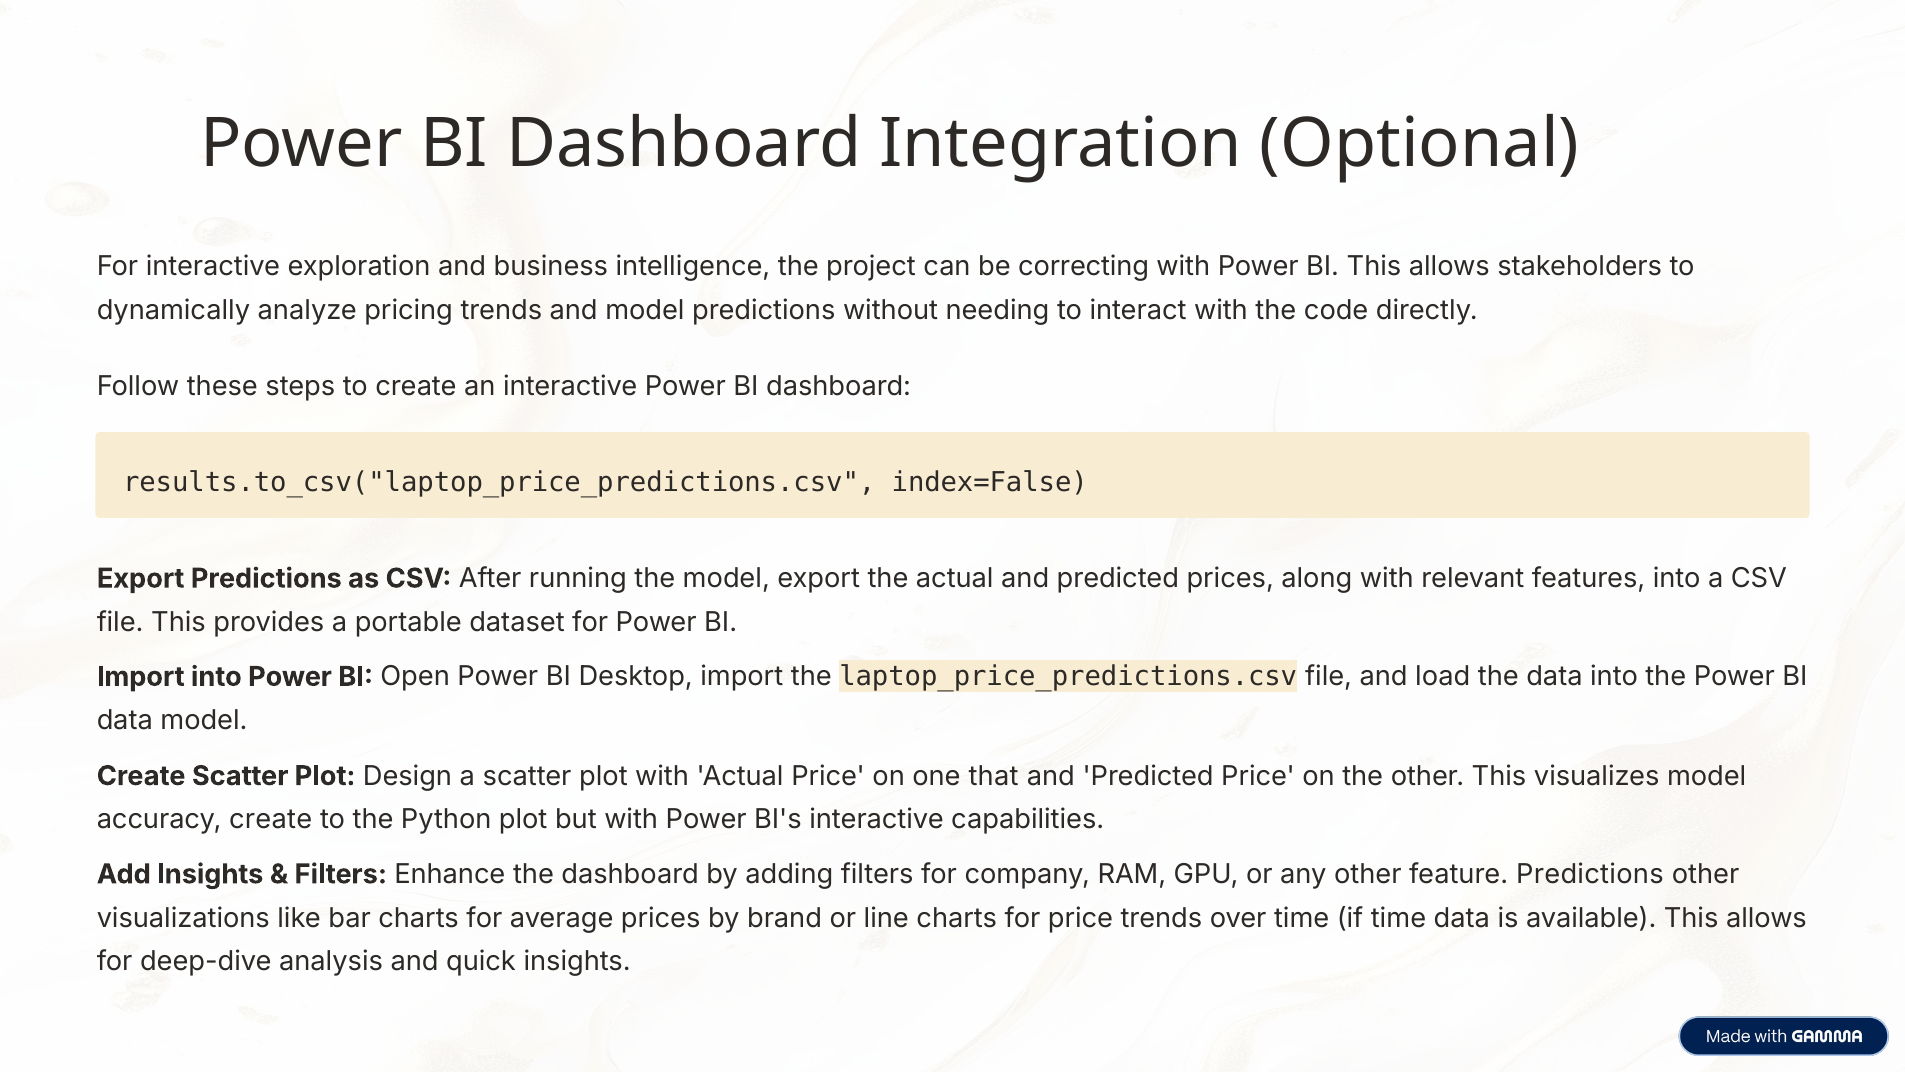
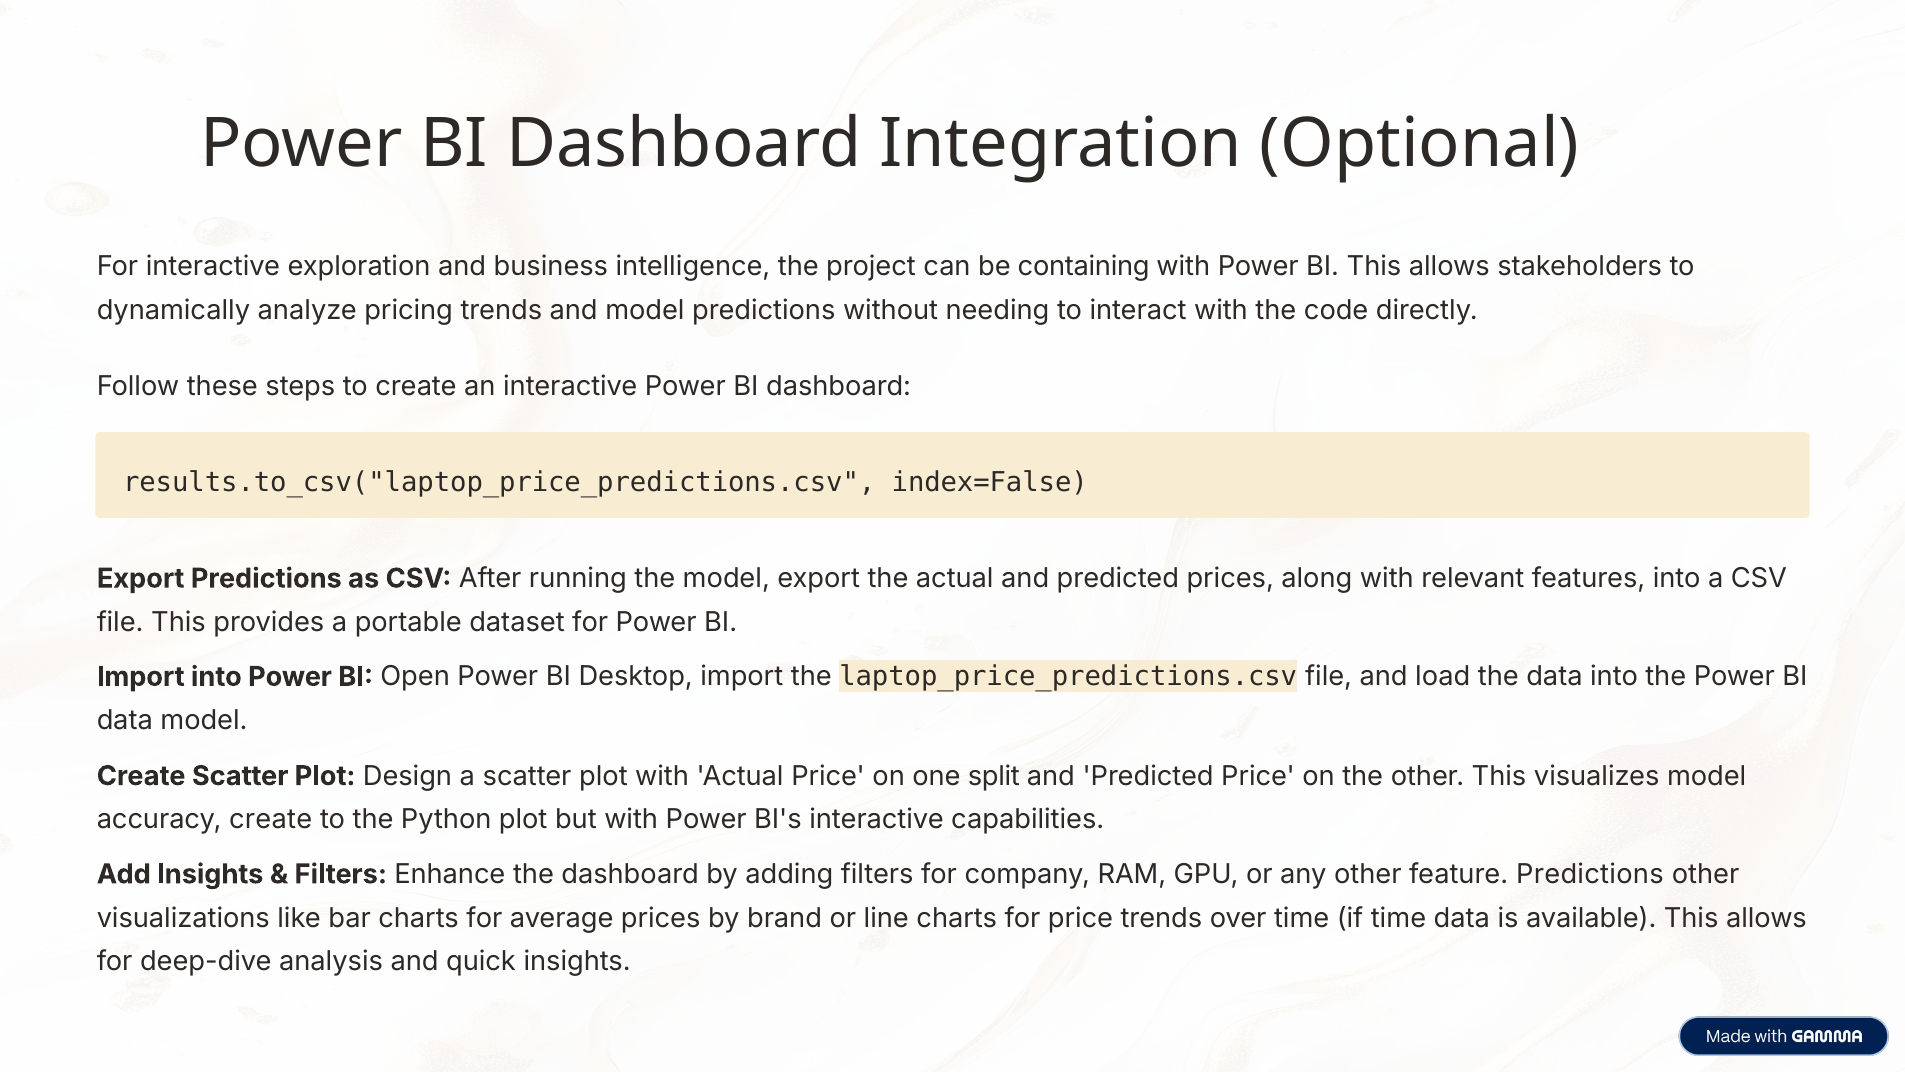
correcting: correcting -> containing (1084, 266)
that: that -> split (994, 776)
